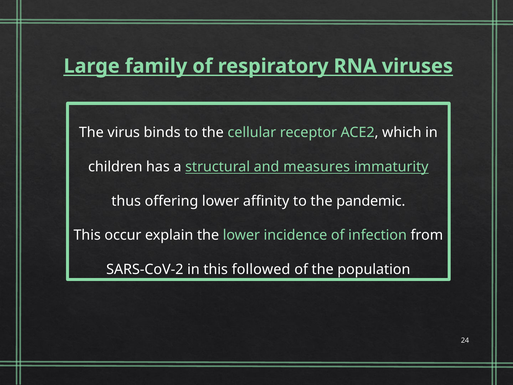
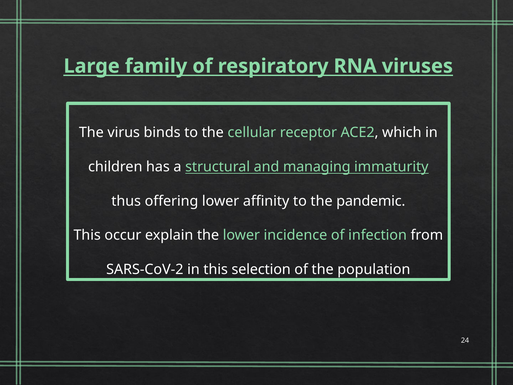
measures: measures -> managing (317, 167)
followed: followed -> selection (261, 269)
